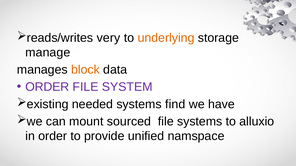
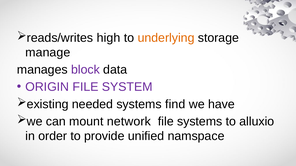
very: very -> high (108, 38)
block colour: orange -> purple (85, 70)
ORDER: ORDER -> ORIGIN (47, 87)
sourced: sourced -> network (129, 122)
